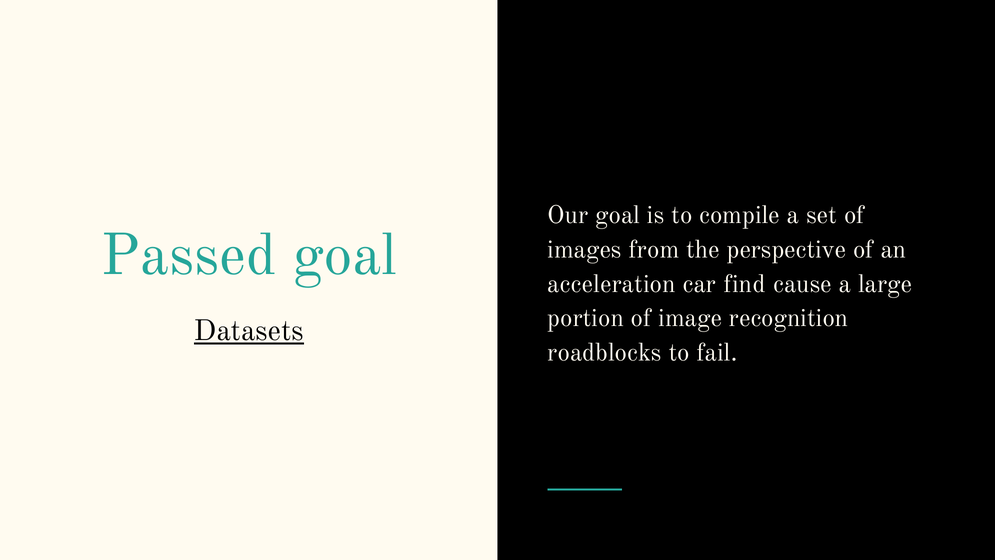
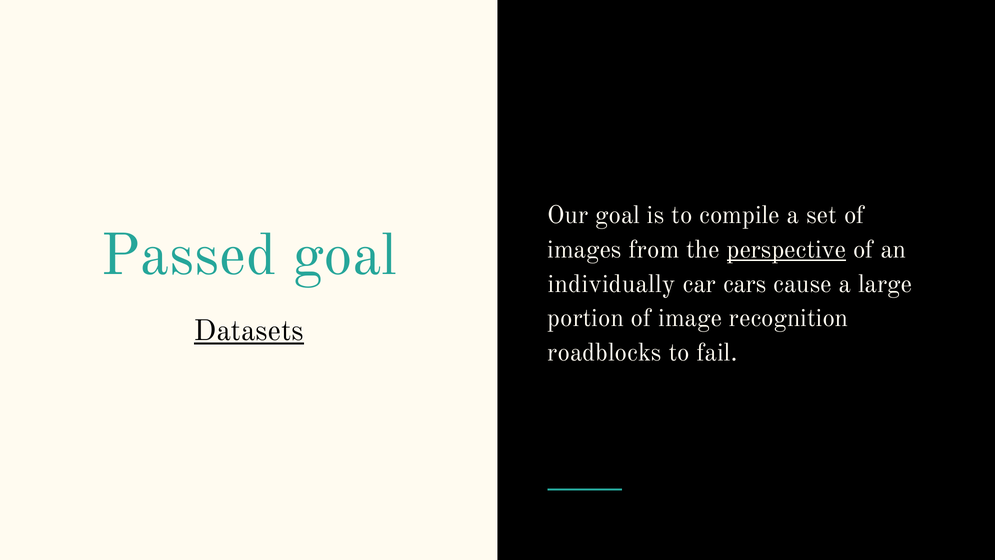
perspective underline: none -> present (787, 249)
acceleration: acceleration -> individually (612, 284)
find: find -> cars (745, 284)
